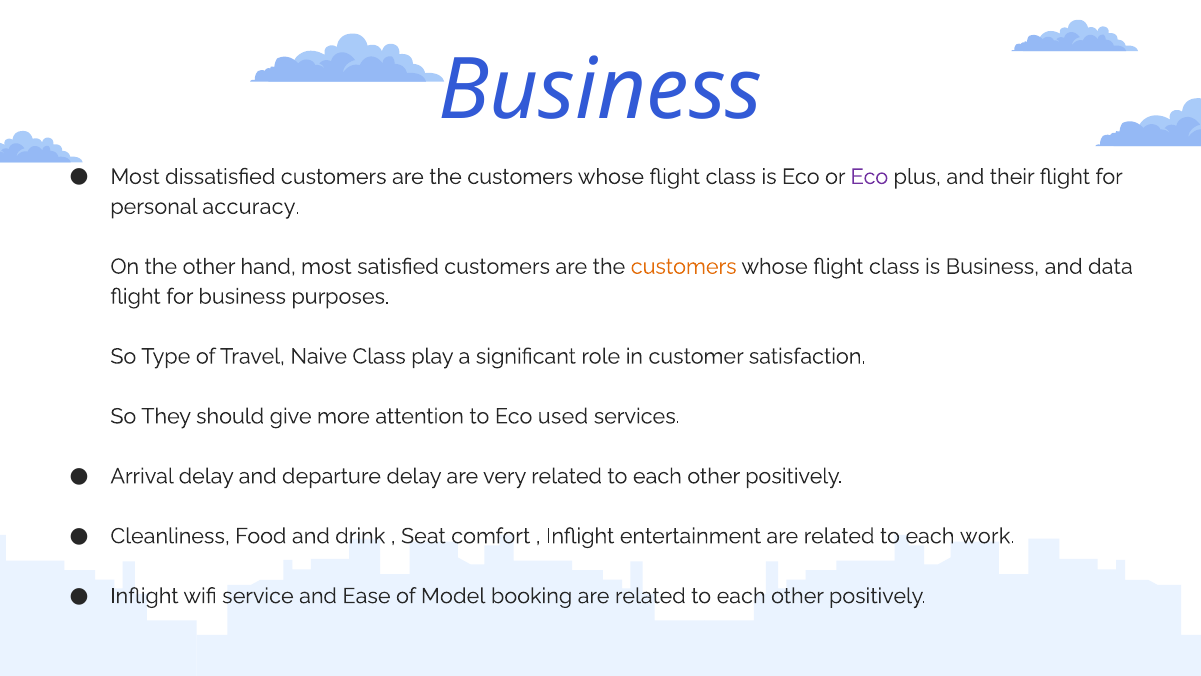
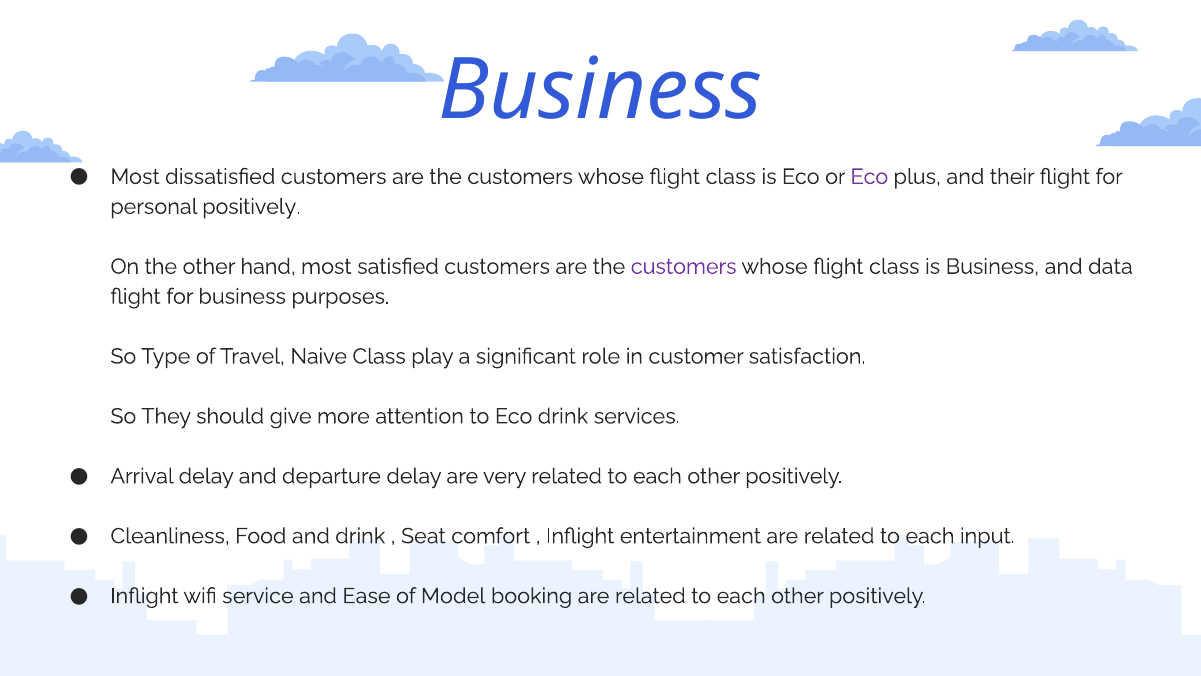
personal accuracy: accuracy -> positively (251, 207)
customers colour: orange -> purple (684, 266)
Eco used: used -> drink (563, 416)
work: work -> input (987, 536)
